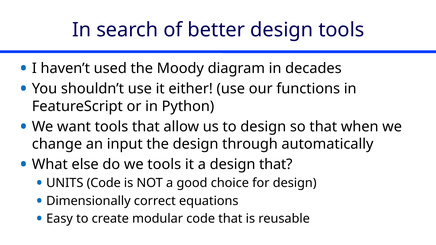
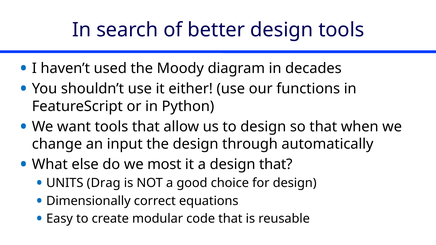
we tools: tools -> most (164, 165)
UNITS Code: Code -> Drag (104, 183)
